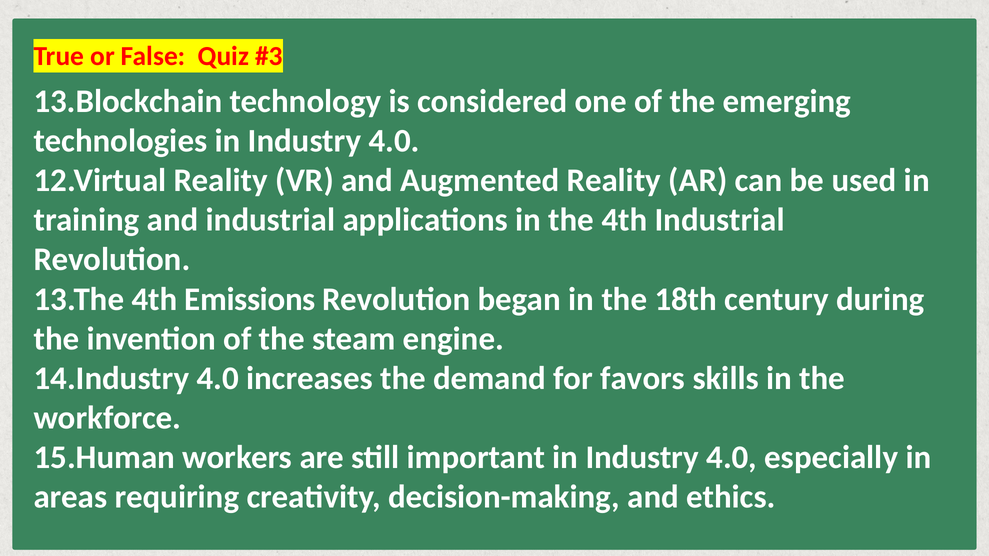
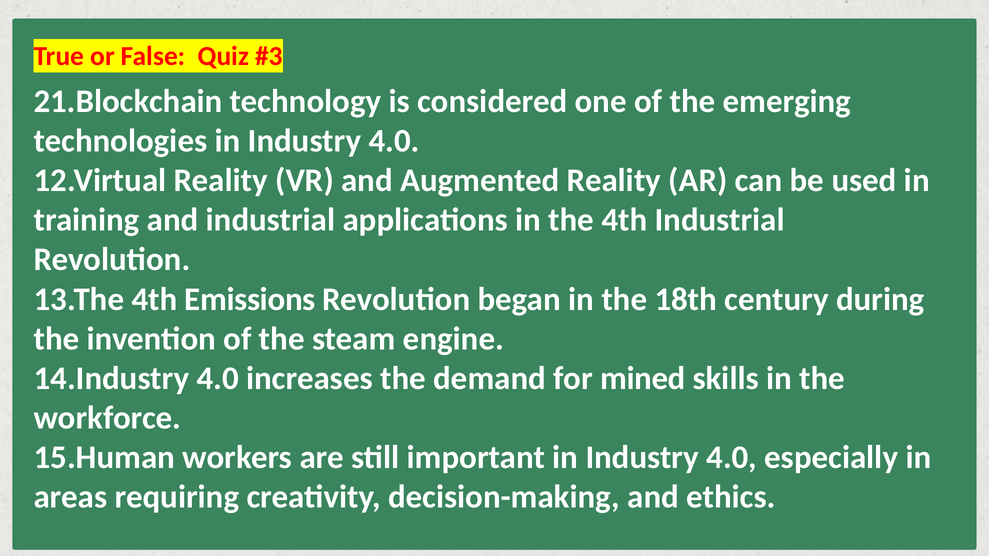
13.Blockchain: 13.Blockchain -> 21.Blockchain (128, 102)
favors: favors -> mined (643, 378)
